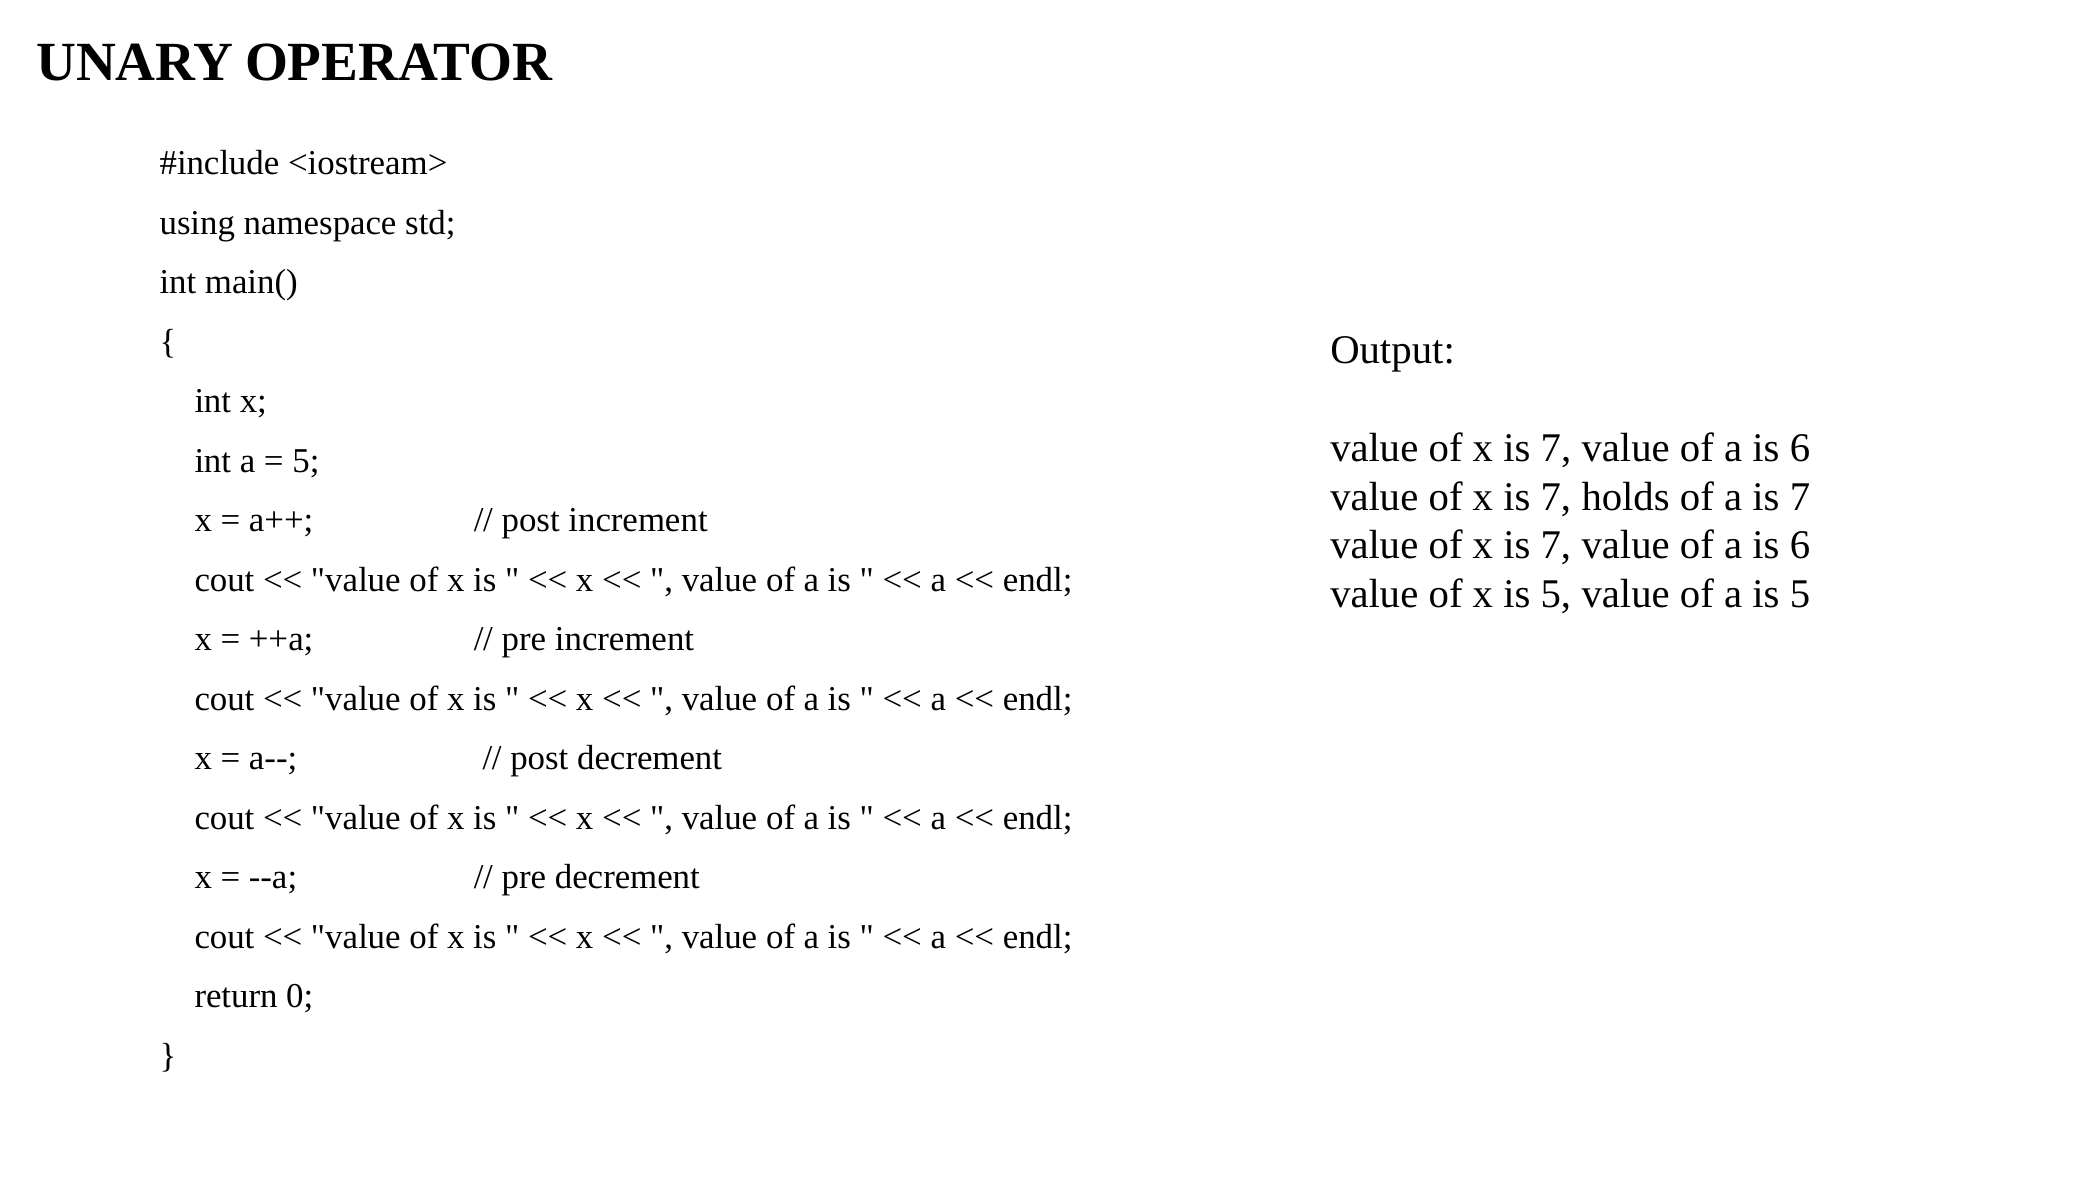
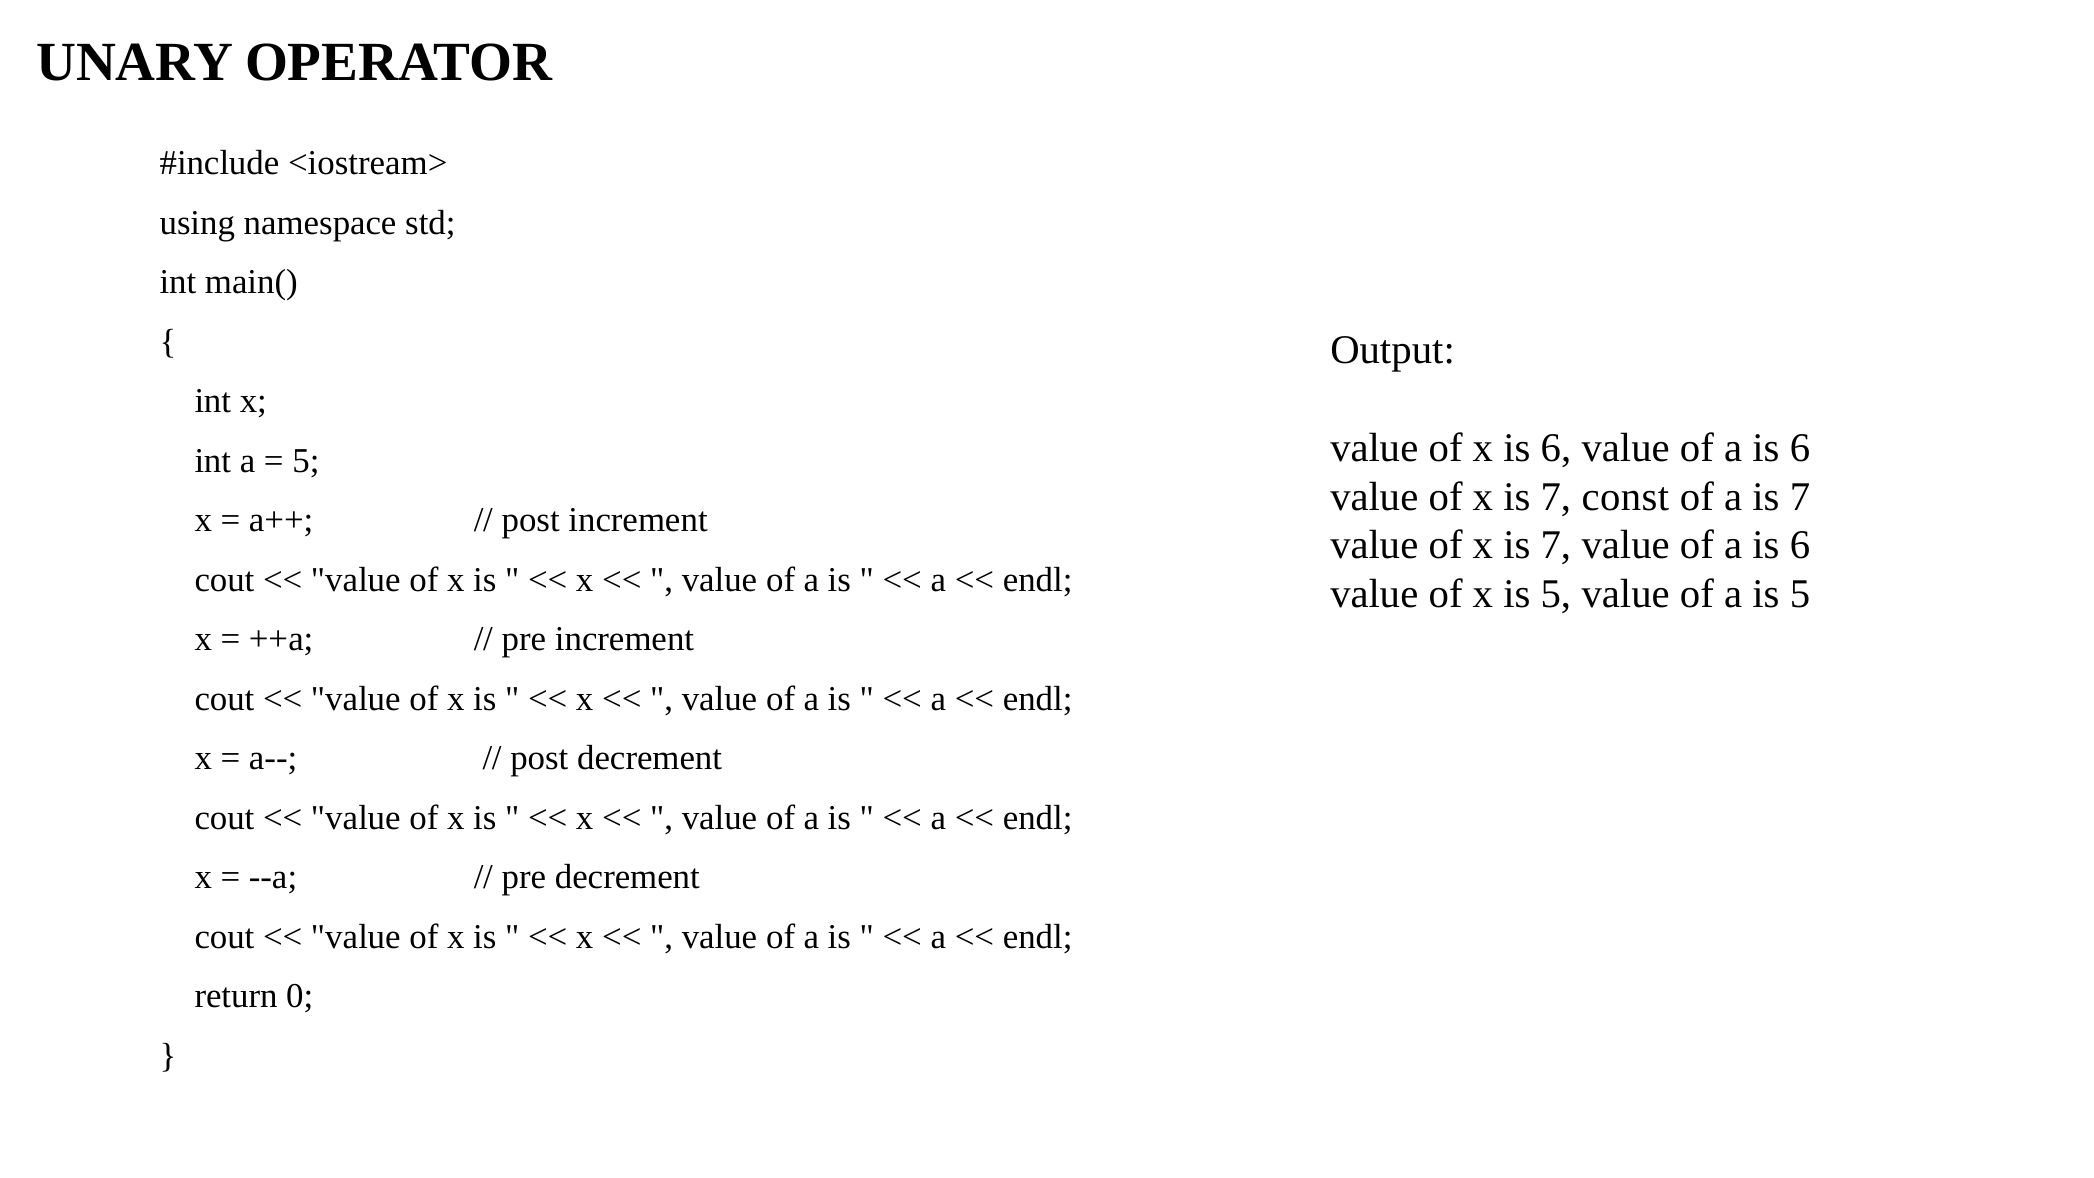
7: 7 -> 6 (1556, 448)
holds: holds -> const (1625, 497)
